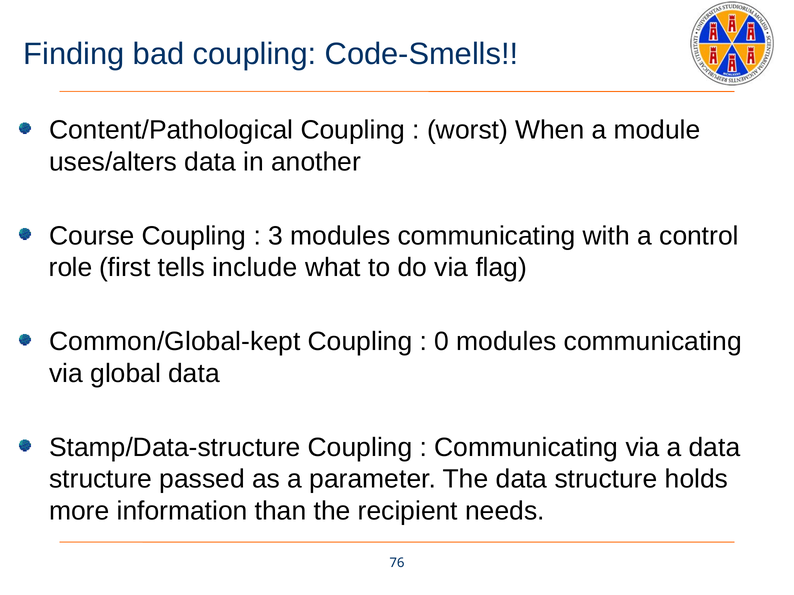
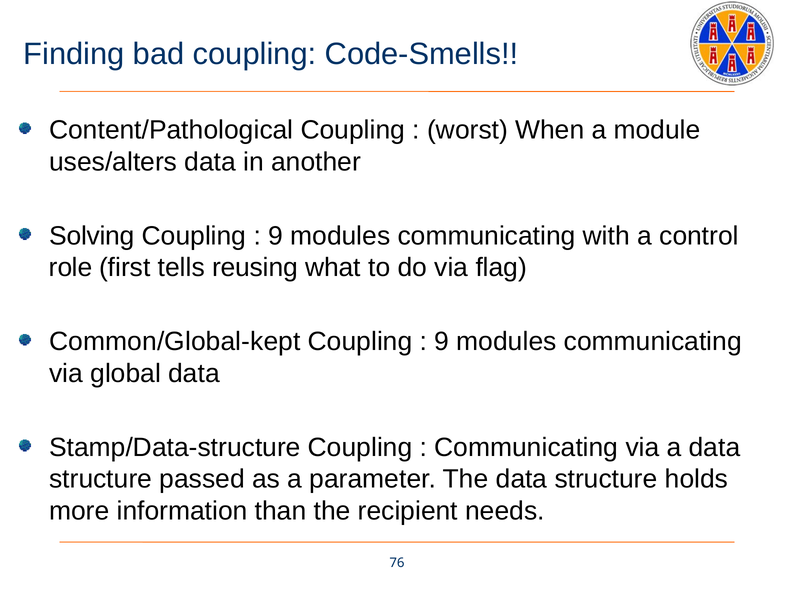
Course: Course -> Solving (92, 236)
3: 3 -> 9 (276, 236)
include: include -> reusing (255, 268)
0: 0 -> 9 (442, 342)
